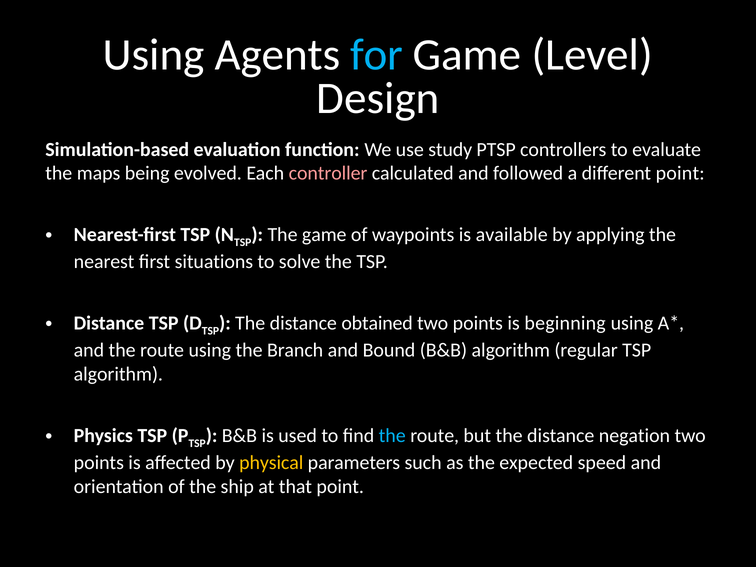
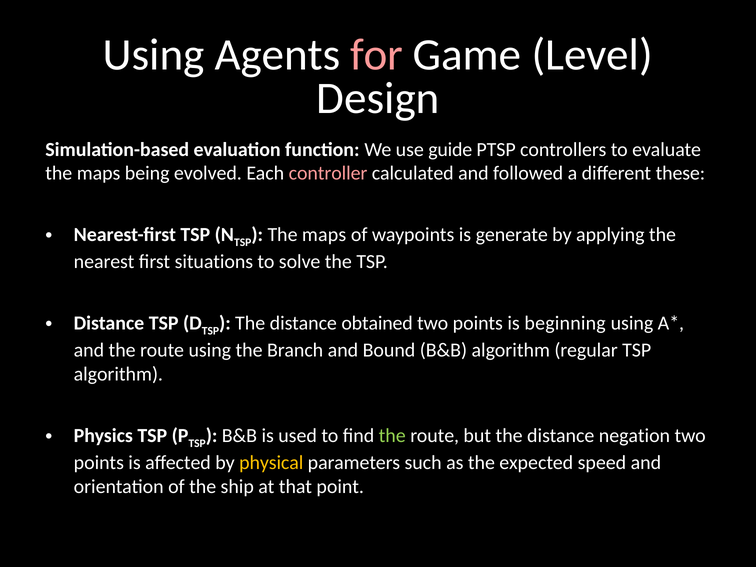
for colour: light blue -> pink (377, 55)
study: study -> guide (450, 149)
different point: point -> these (680, 173)
game: game -> maps (324, 235)
available: available -> generate (512, 235)
the colour: light blue -> light green (392, 436)
